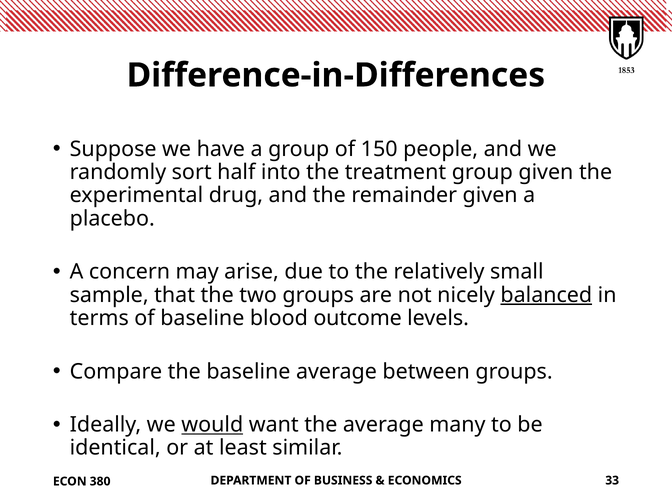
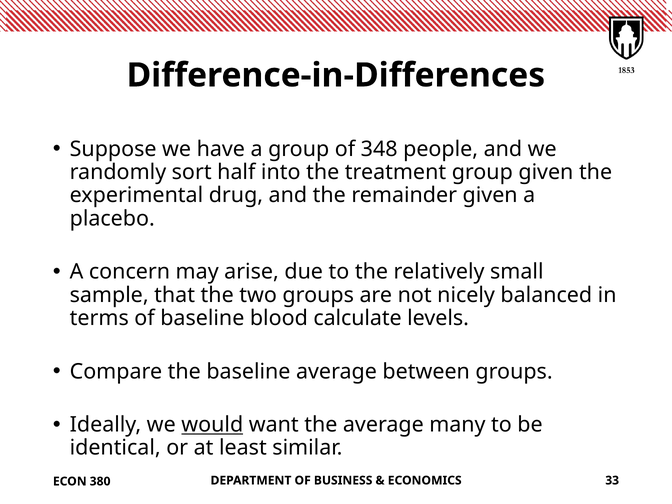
150: 150 -> 348 (379, 149)
balanced underline: present -> none (546, 295)
outcome: outcome -> calculate (358, 318)
